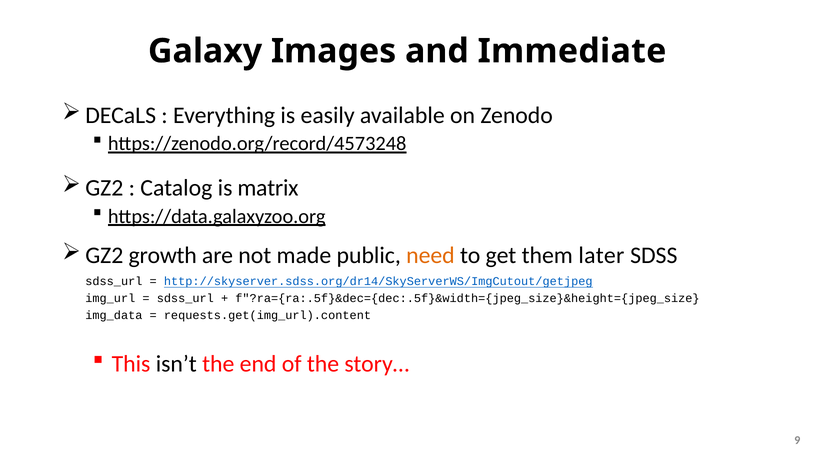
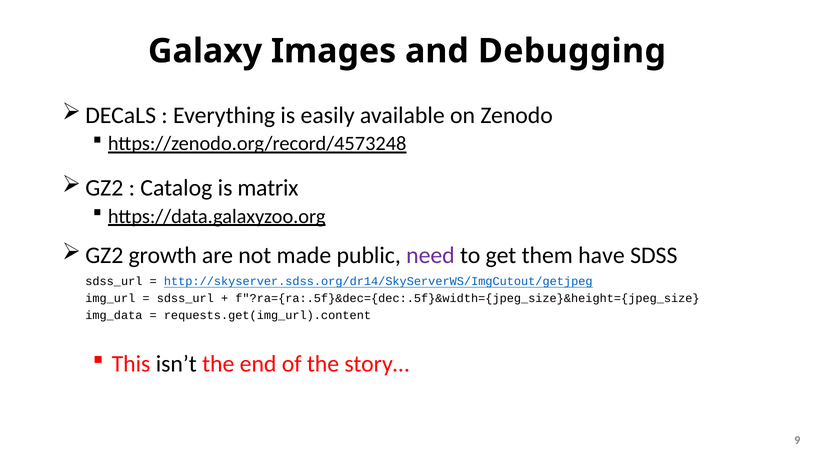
Immediate: Immediate -> Debugging (572, 51)
need colour: orange -> purple (430, 256)
later: later -> have (601, 256)
